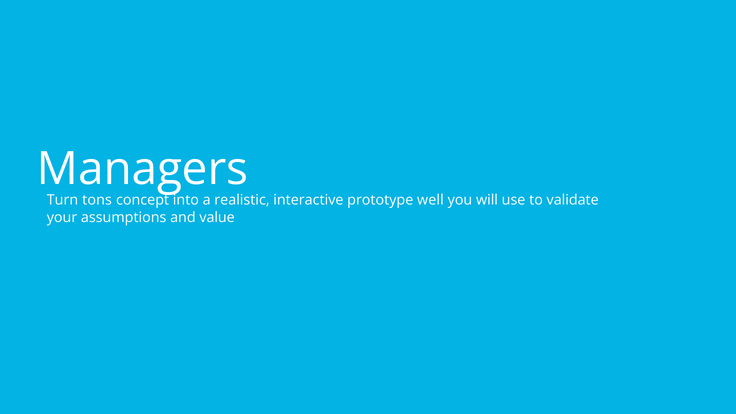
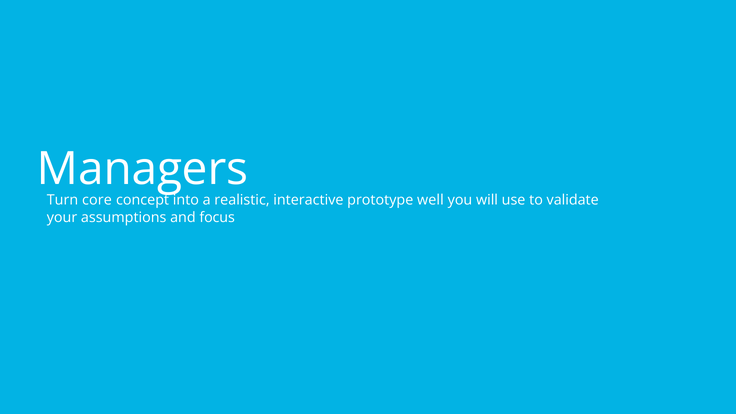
tons: tons -> core (97, 200)
value: value -> focus (217, 217)
